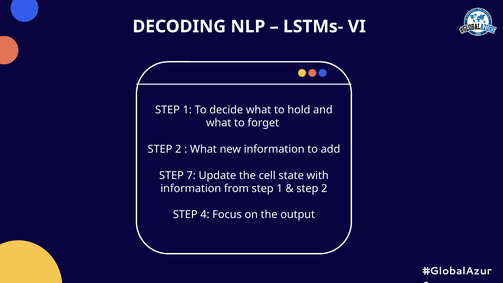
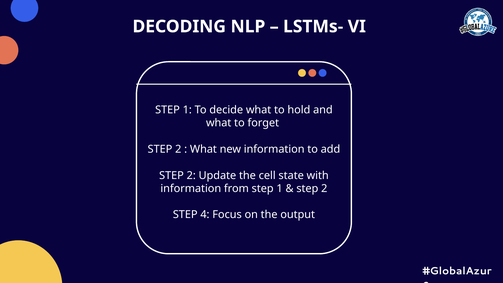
7: 7 -> 2 (191, 175)
